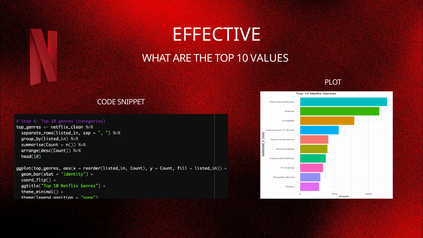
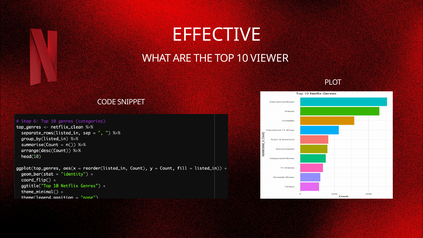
VALUES: VALUES -> VIEWER (269, 58)
